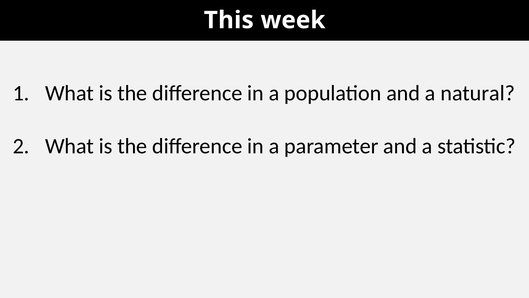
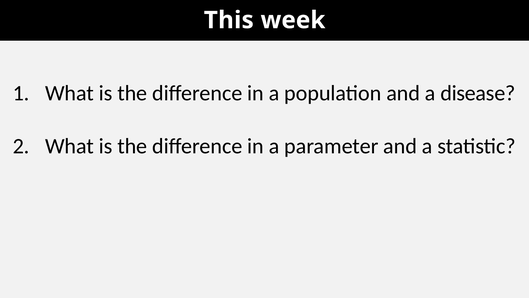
natural: natural -> disease (478, 93)
